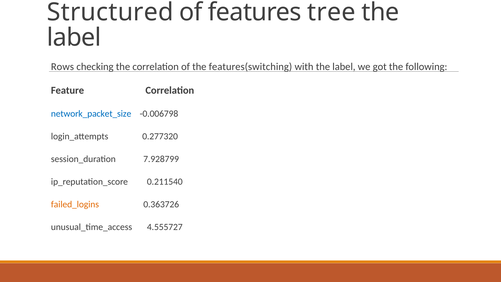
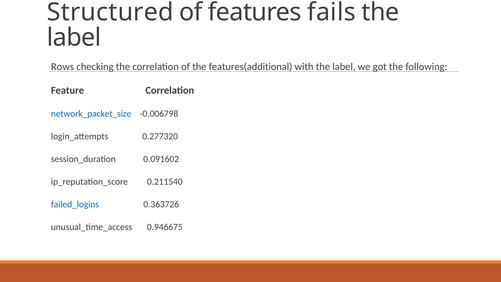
tree: tree -> fails (331, 12)
features(switching: features(switching -> features(additional (251, 67)
7.928799: 7.928799 -> 0.091602 (161, 159)
failed_logins colour: orange -> blue (75, 204)
4.555727: 4.555727 -> 0.946675 (165, 227)
